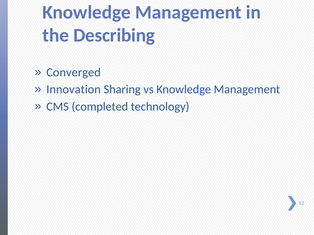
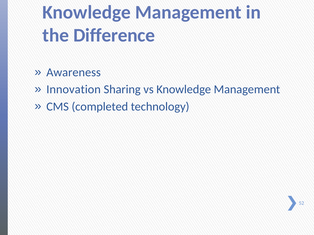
Describing: Describing -> Difference (114, 35)
Converged: Converged -> Awareness (74, 73)
